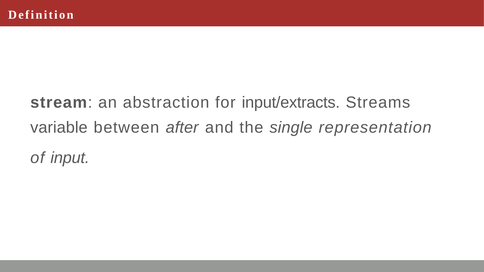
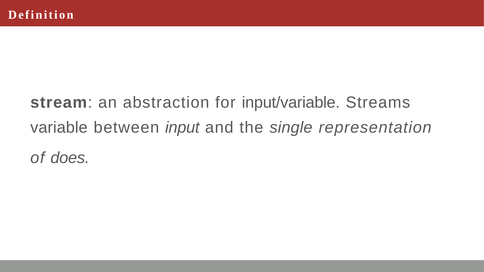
input/extracts: input/extracts -> input/variable (291, 103)
after: after -> input (182, 128)
input: input -> does (70, 158)
